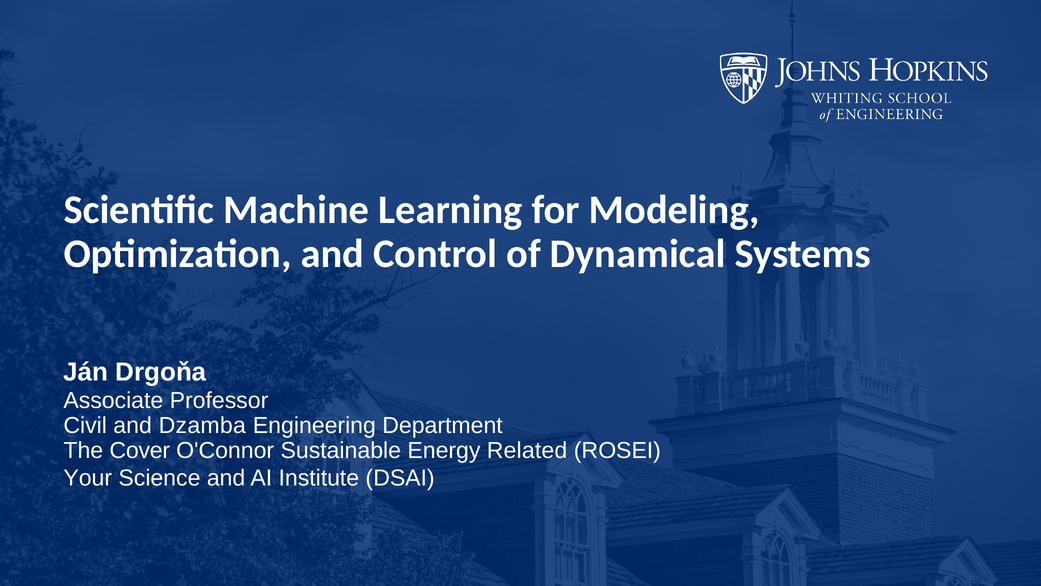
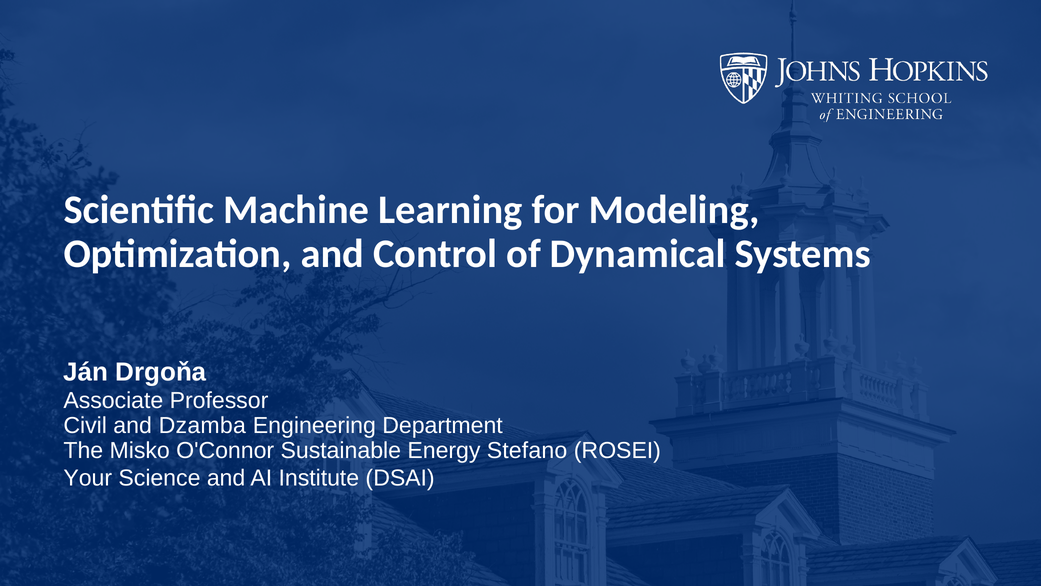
Cover: Cover -> Misko (140, 450)
Related: Related -> Stefano (527, 450)
